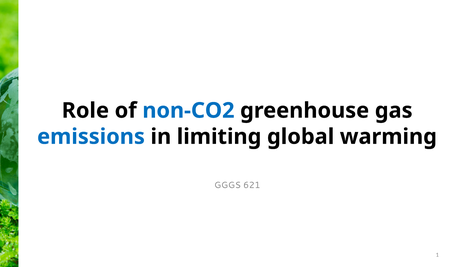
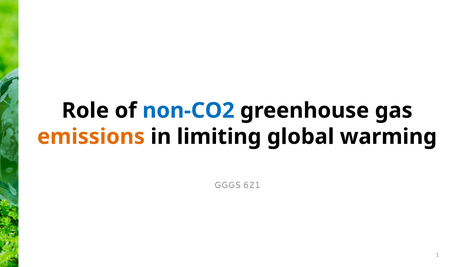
emissions colour: blue -> orange (91, 137)
